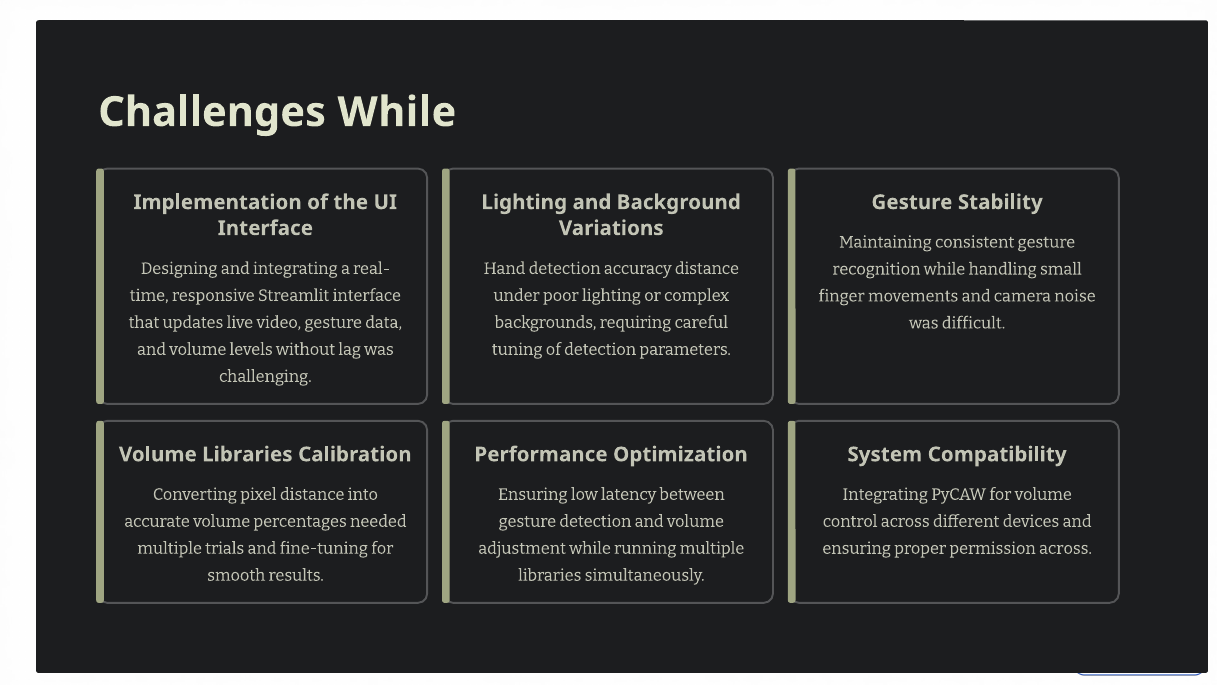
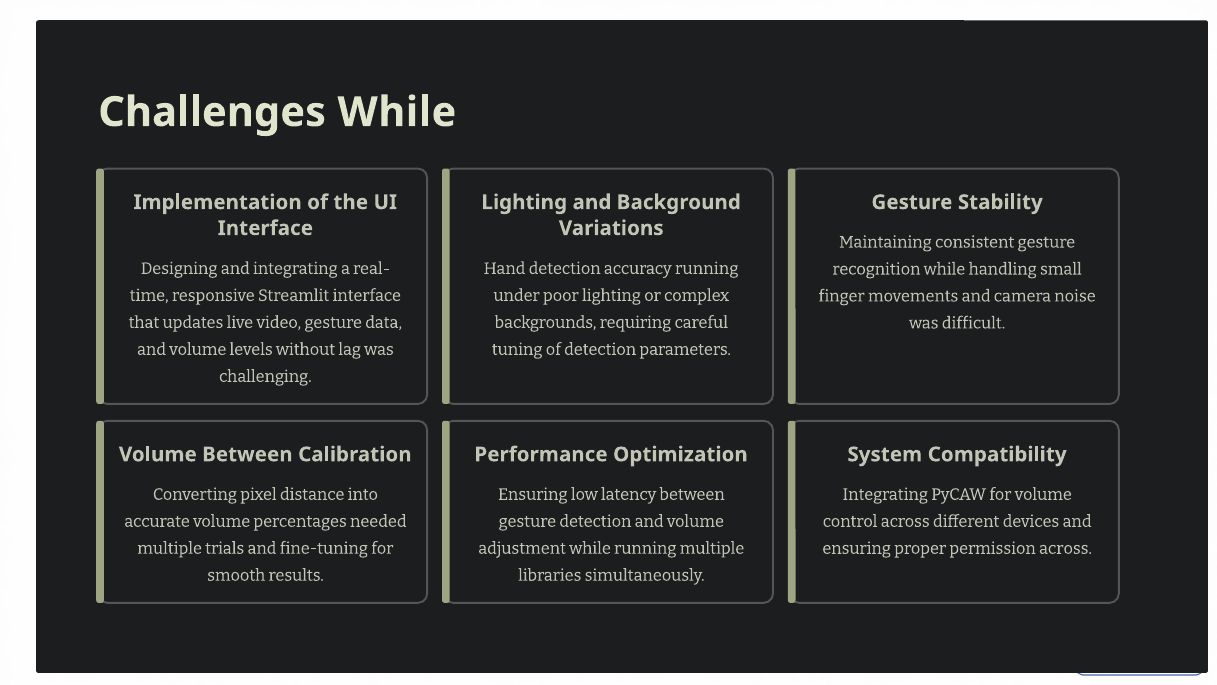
accuracy distance: distance -> running (707, 268)
Volume Libraries: Libraries -> Between (247, 454)
